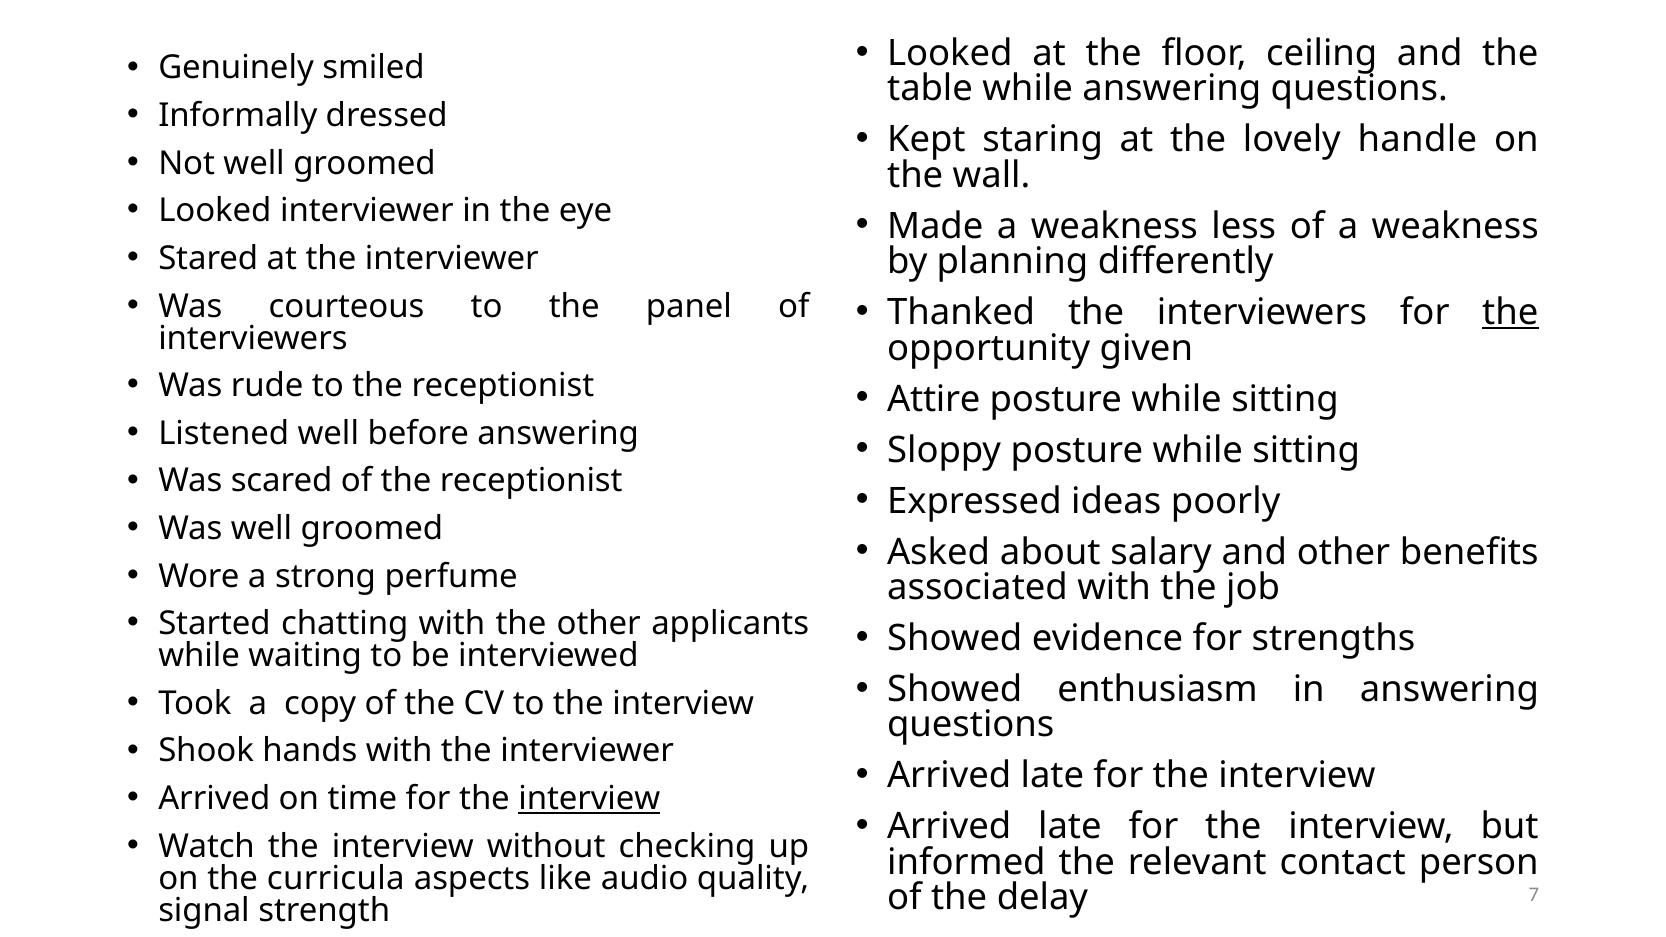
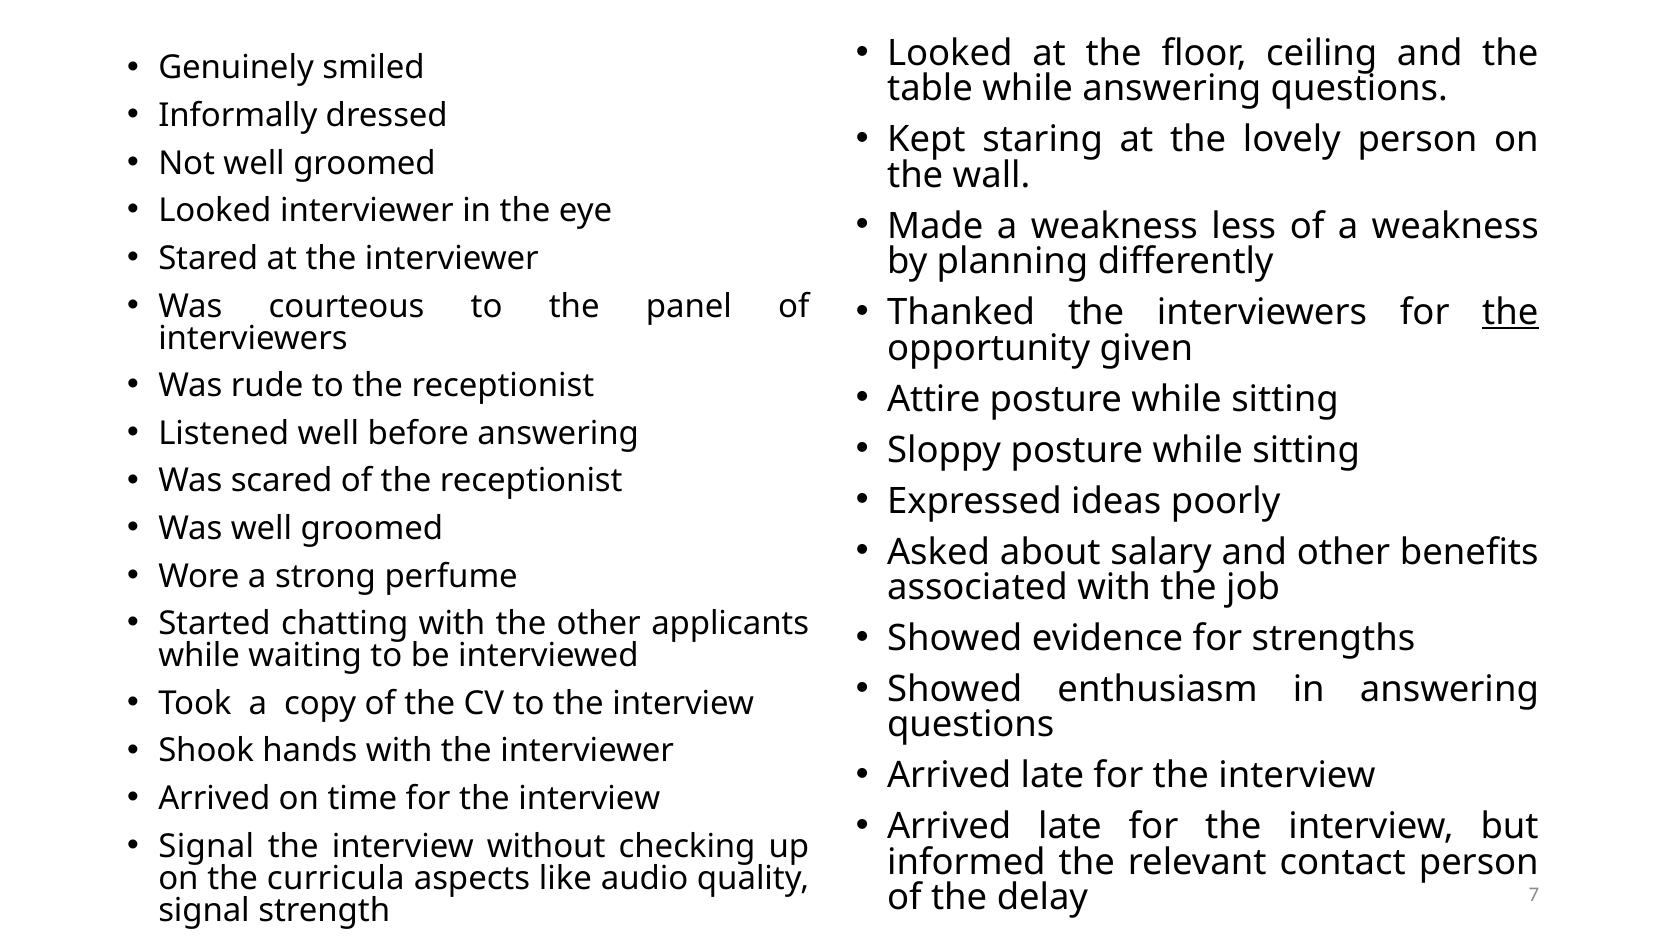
lovely handle: handle -> person (1417, 140)
interview underline: present -> none (589, 799)
Watch: Watch -> Signal (206, 846)
